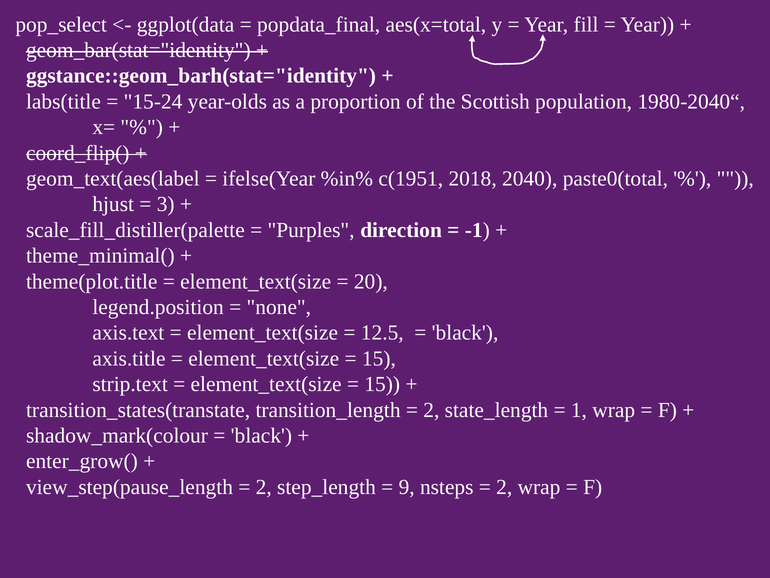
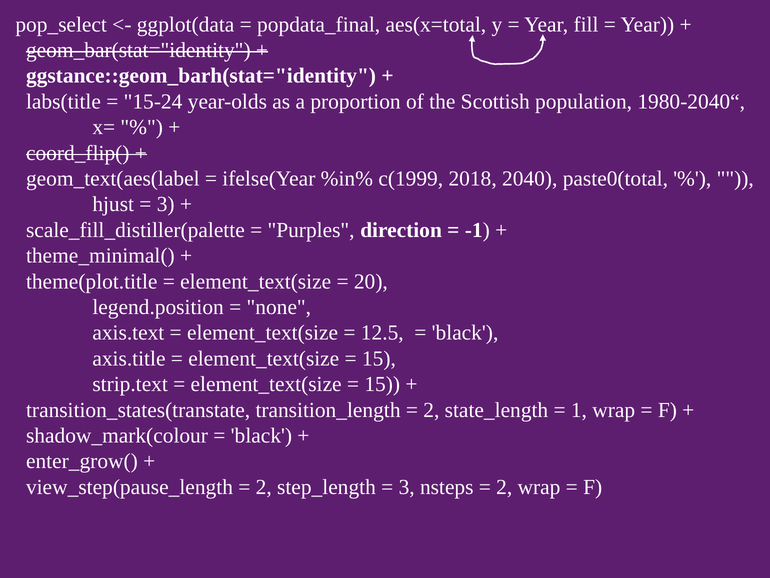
c(1951: c(1951 -> c(1999 (411, 179)
9: 9 -> 3 (407, 487)
